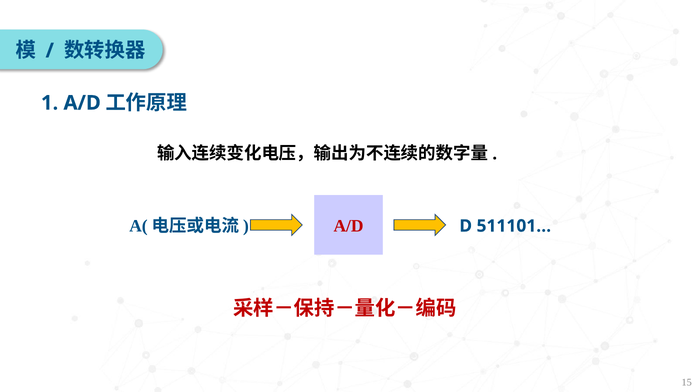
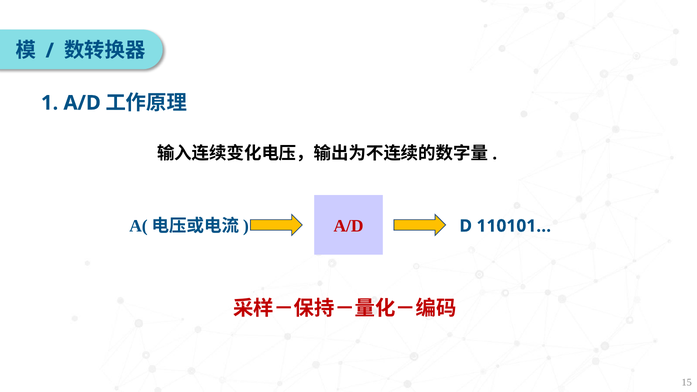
511101…: 511101… -> 110101… (514, 226)
